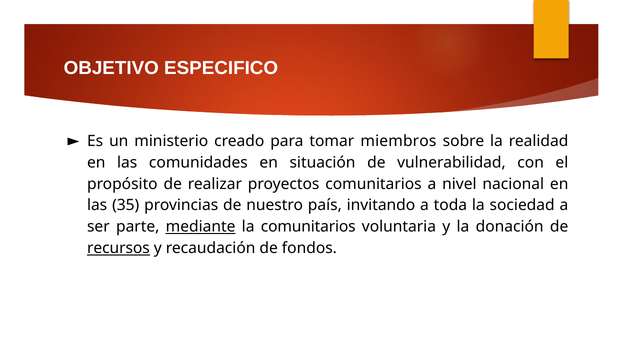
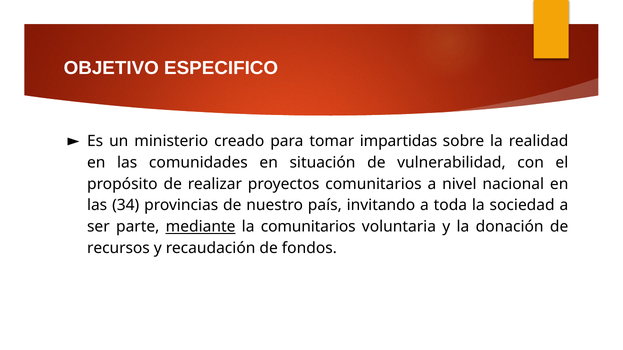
miembros: miembros -> impartidas (399, 141)
35: 35 -> 34 (126, 206)
recursos underline: present -> none (118, 249)
